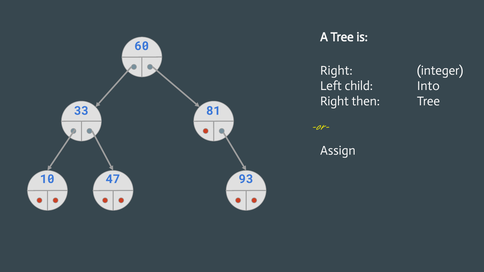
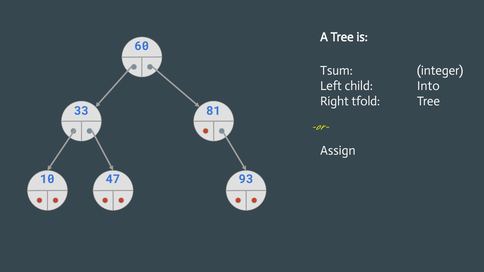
Right: Right -> Tsum (336, 71)
then: then -> tfold (366, 101)
